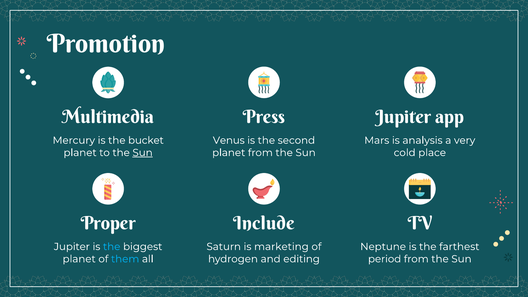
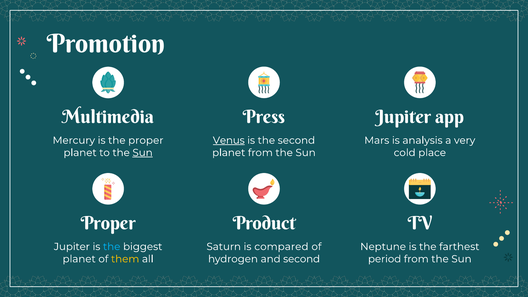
the bucket: bucket -> proper (146, 140)
Venus underline: none -> present (229, 140)
Include: Include -> Product (264, 223)
marketing: marketing -> compared (281, 247)
them colour: light blue -> yellow (125, 259)
and editing: editing -> second (302, 259)
